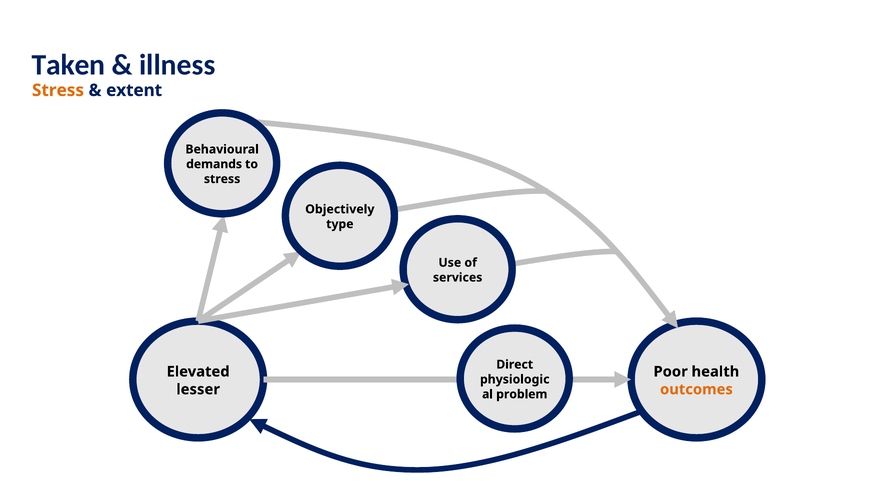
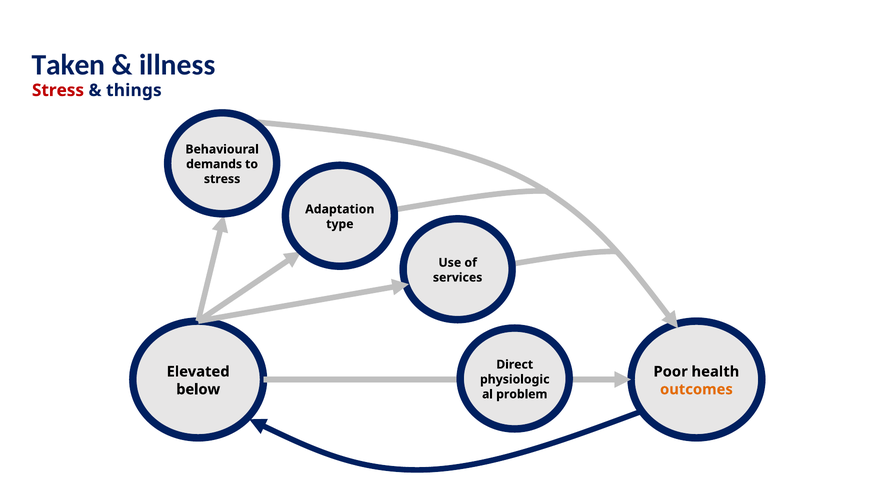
Stress colour: orange -> red (58, 90)
extent: extent -> things (134, 90)
Objectively: Objectively -> Adaptation (340, 209)
lesser: lesser -> below (198, 389)
